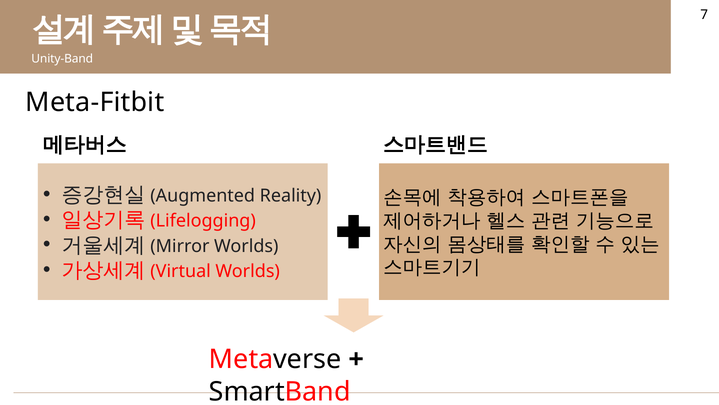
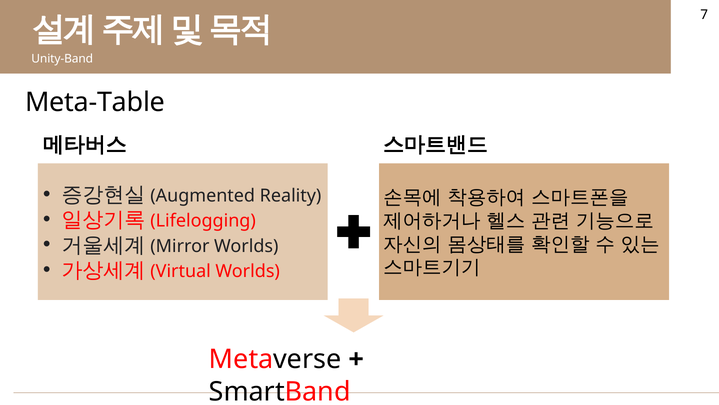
Meta-Fitbit: Meta-Fitbit -> Meta-Table (95, 102)
